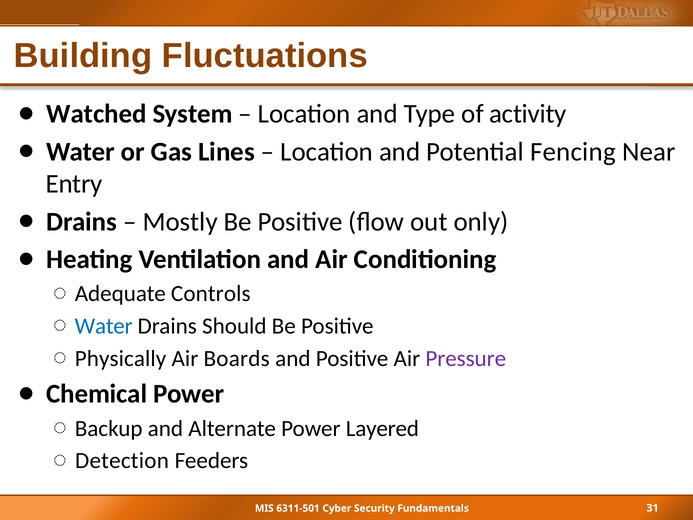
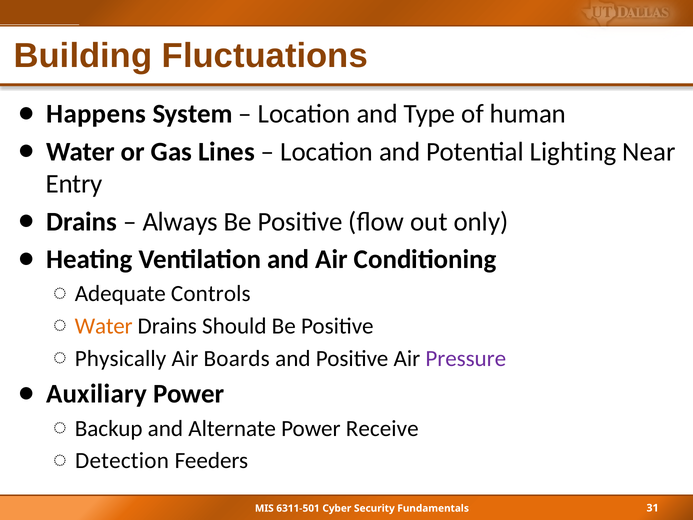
Watched: Watched -> Happens (96, 114)
activity: activity -> human (528, 114)
Fencing: Fencing -> Lighting (573, 152)
Mostly: Mostly -> Always (180, 222)
Water colour: blue -> orange (104, 326)
Chemical: Chemical -> Auxiliary (97, 394)
Layered: Layered -> Receive (382, 428)
